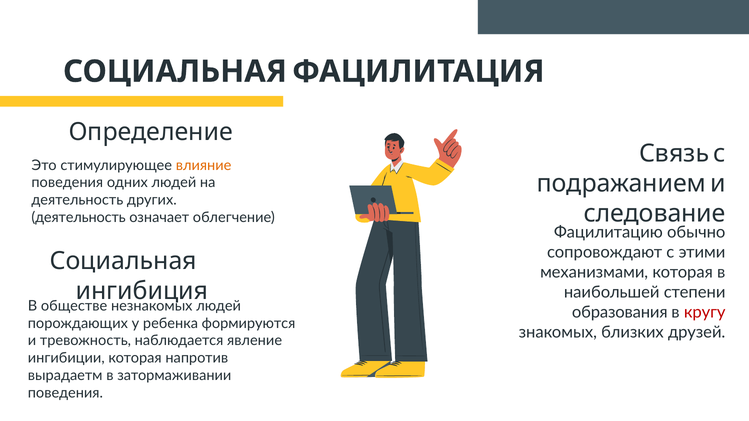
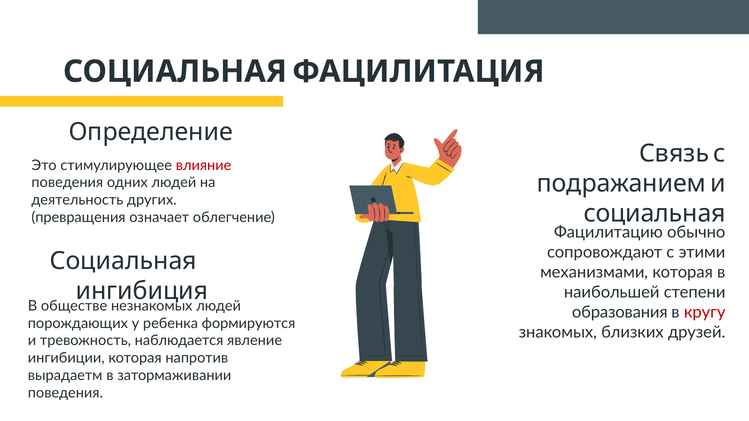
влияние colour: orange -> red (204, 165)
следование: следование -> социальная (655, 214)
деятельность: деятельность -> превращения (78, 218)
